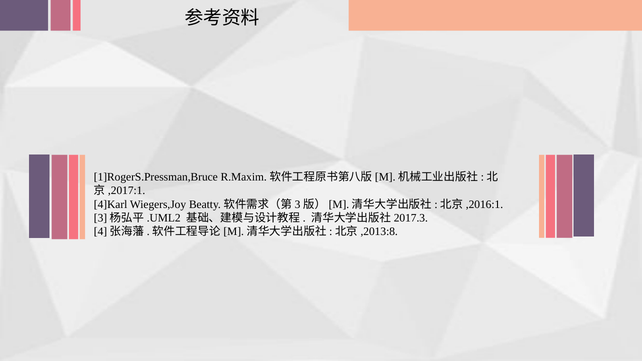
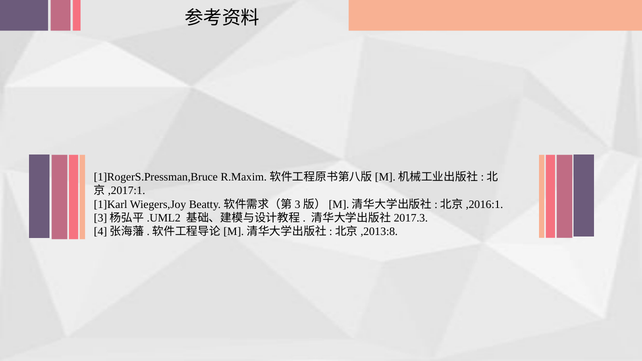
4]Karl: 4]Karl -> 1]Karl (111, 204)
